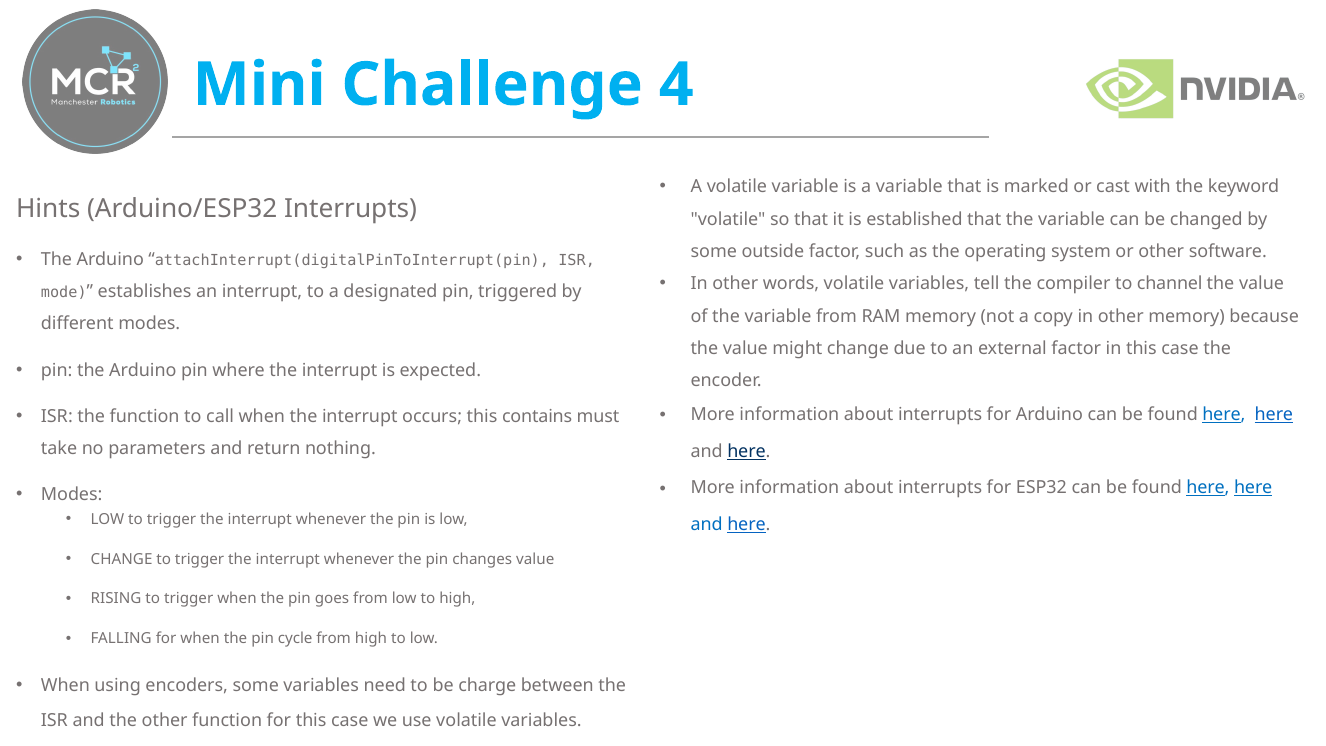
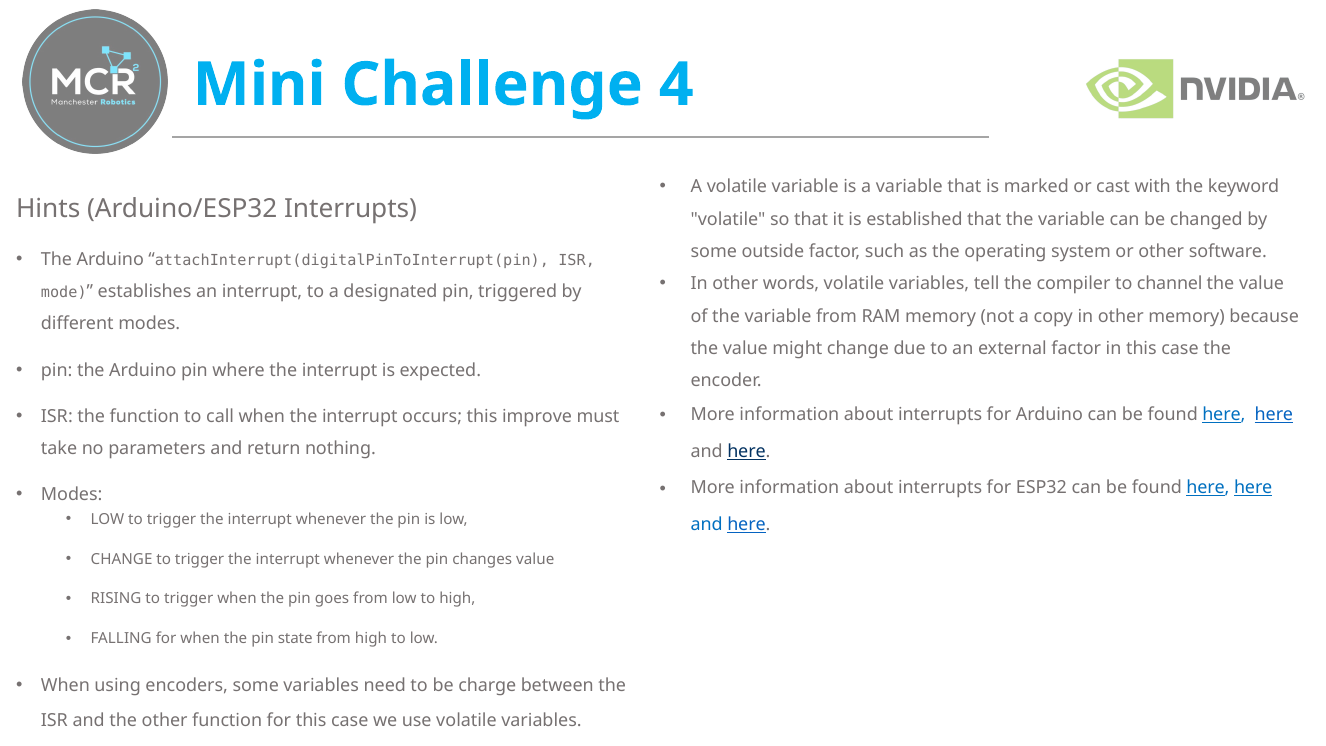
contains: contains -> improve (537, 416)
cycle: cycle -> state (295, 638)
